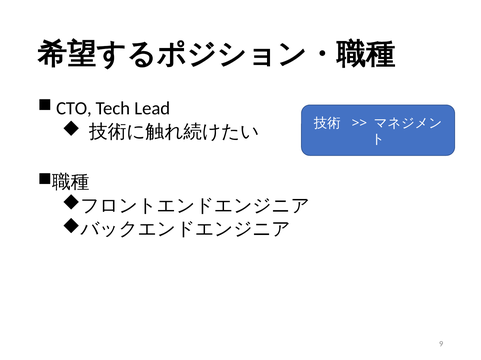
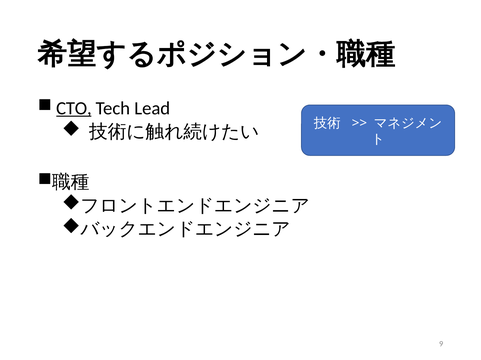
CTO underline: none -> present (74, 108)
